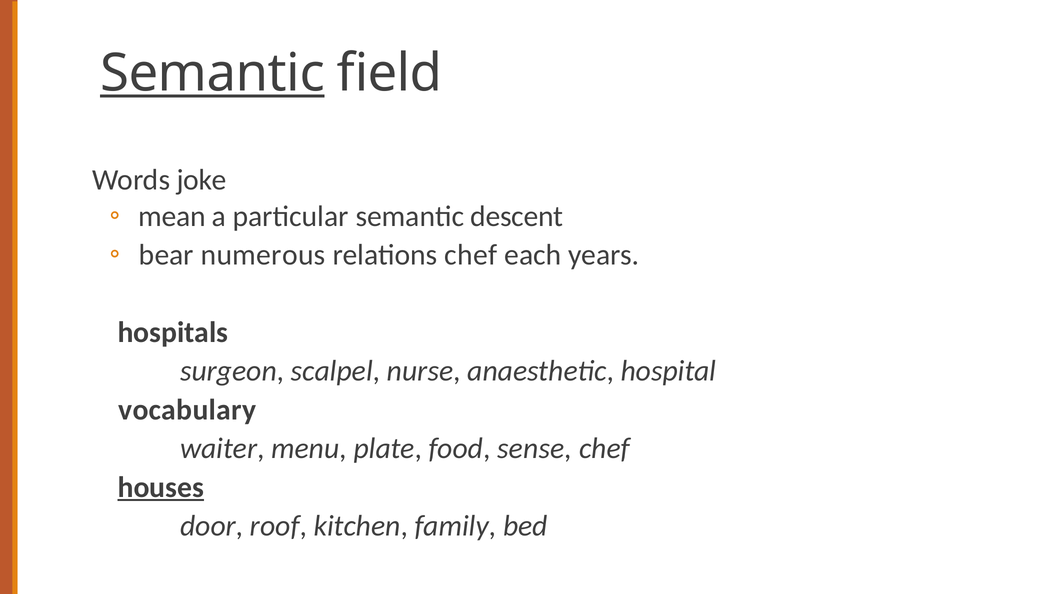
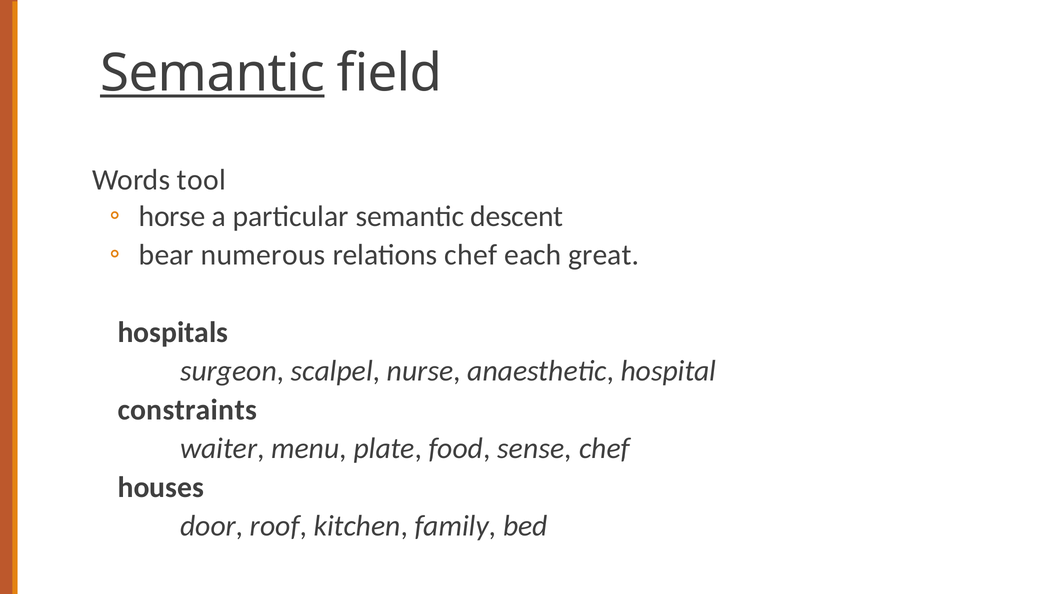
joke: joke -> tool (201, 180)
mean: mean -> horse (172, 216)
years: years -> great (604, 255)
vocabulary: vocabulary -> constraints (187, 409)
houses underline: present -> none (161, 487)
